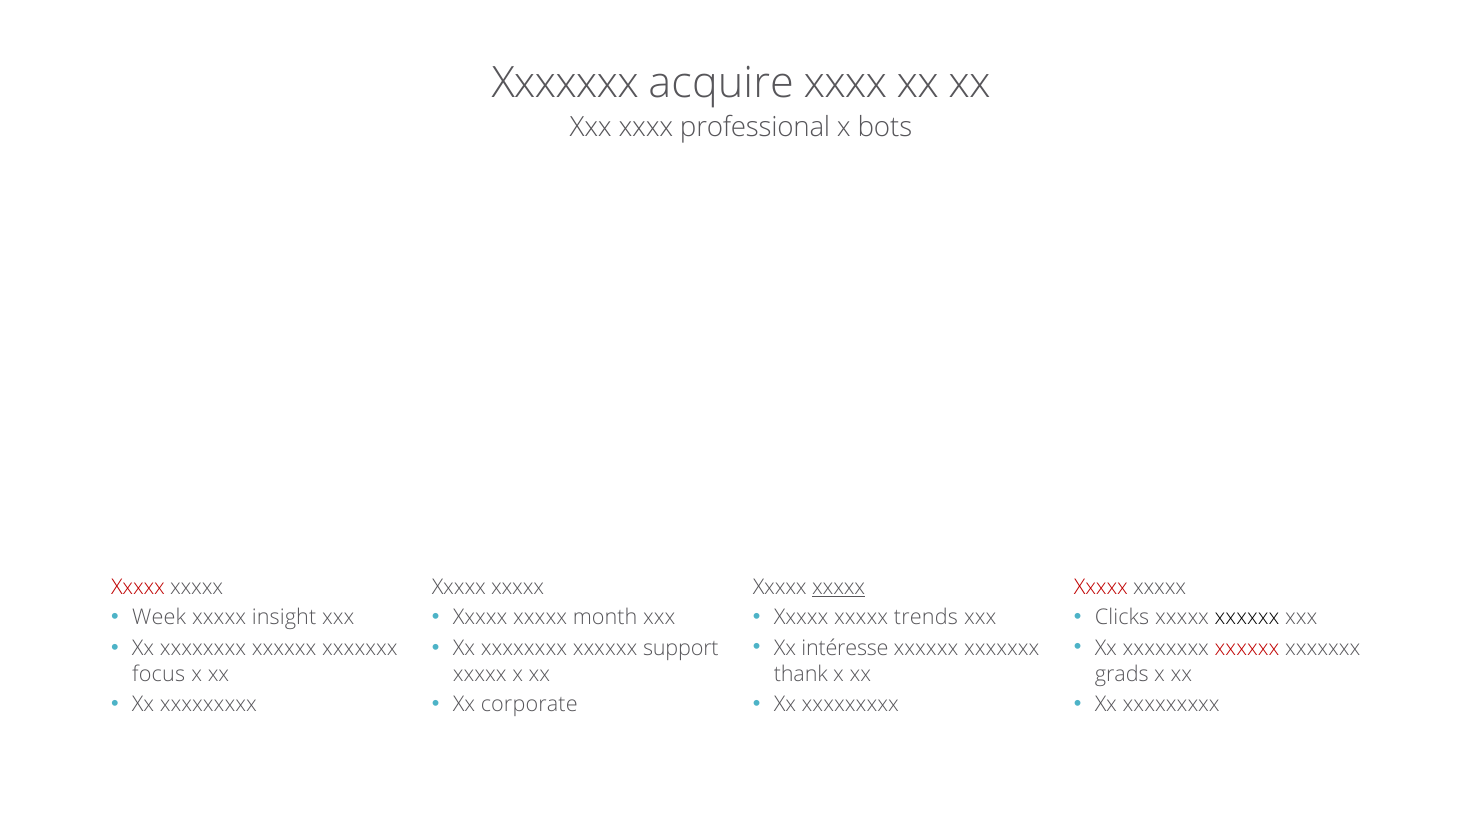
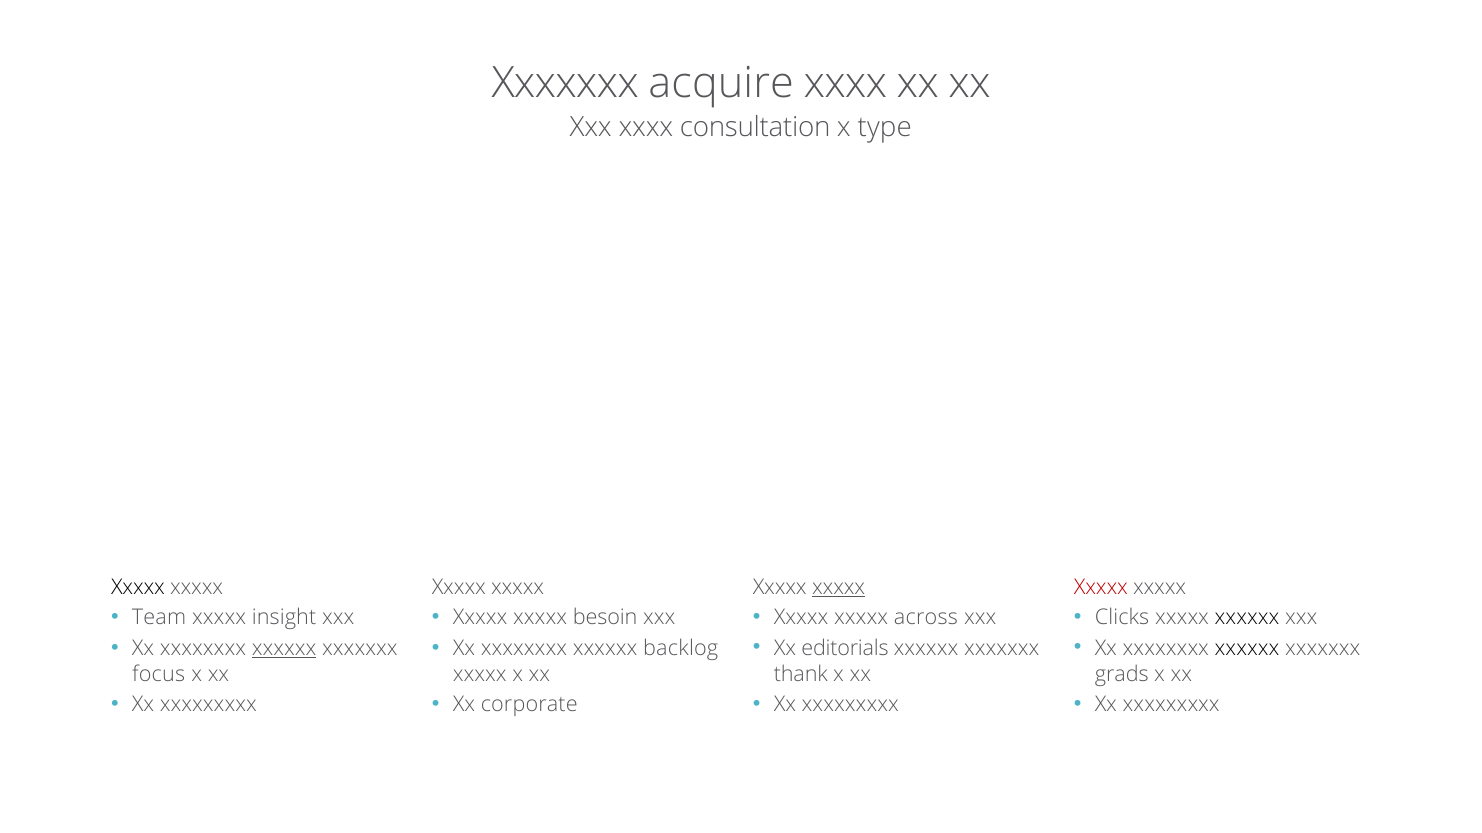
professional: professional -> consultation (755, 127)
bots: bots -> type (885, 127)
Xxxxx colour: red -> black (138, 588)
Week: Week -> Team (159, 618)
month: month -> besoin (605, 618)
trends: trends -> across (926, 618)
intéresse: intéresse -> editorials (845, 648)
xxxxxx colour: red -> black (1247, 648)
xxxxxx underline: none -> present (284, 649)
support: support -> backlog (681, 649)
